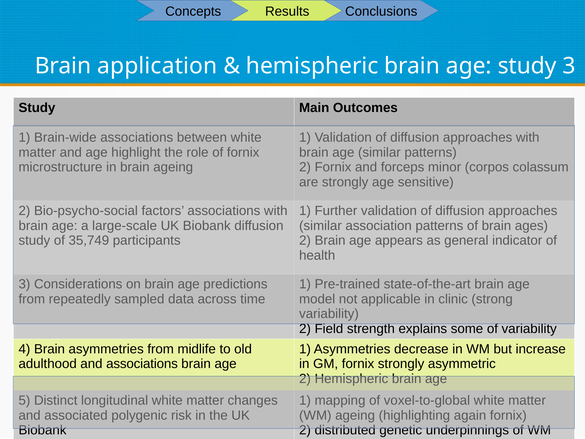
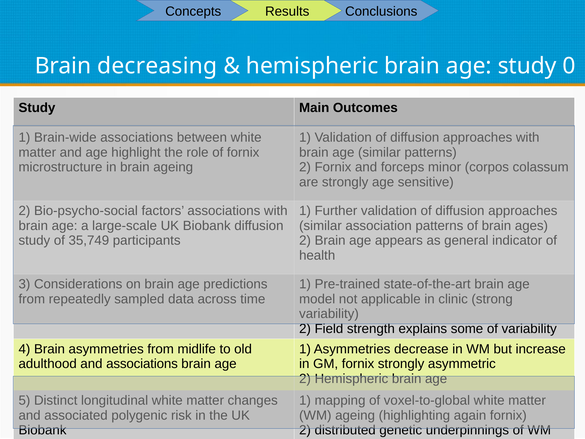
application: application -> decreasing (157, 66)
study 3: 3 -> 0 (569, 66)
